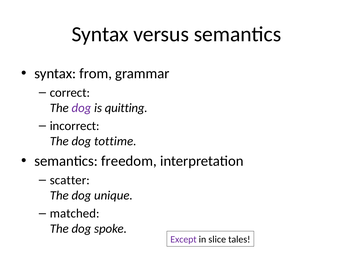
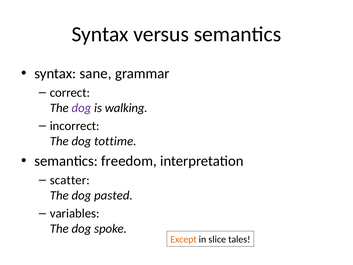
from: from -> sane (96, 73)
quitting: quitting -> walking (126, 108)
unique: unique -> pasted (113, 195)
matched: matched -> variables (75, 213)
Except colour: purple -> orange (183, 239)
